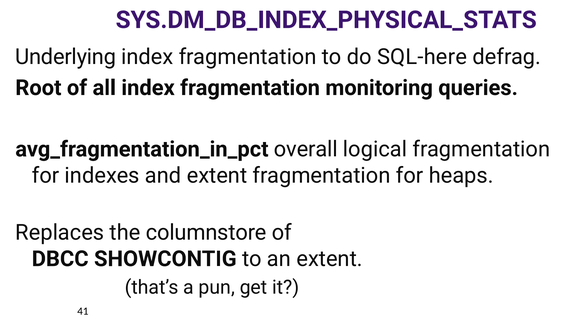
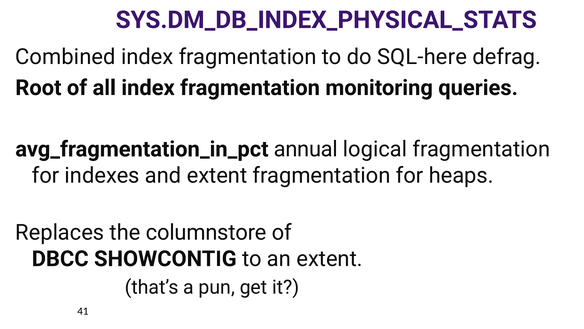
Underlying: Underlying -> Combined (65, 57)
overall: overall -> annual (306, 149)
